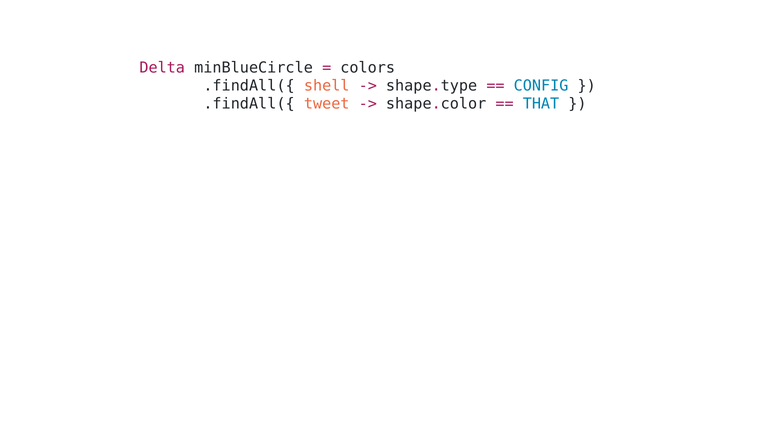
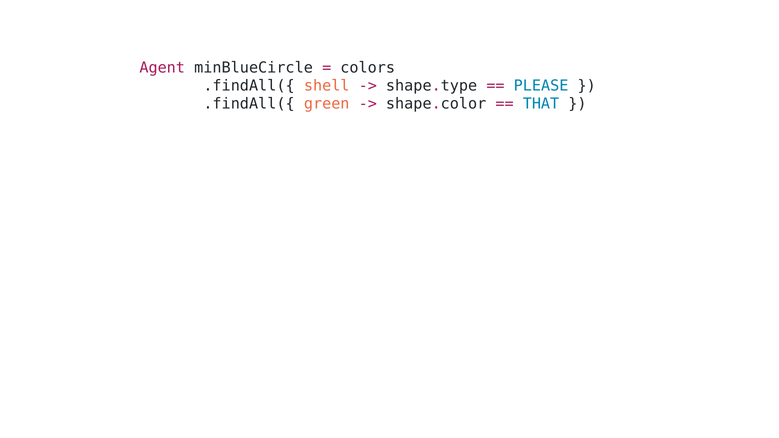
Delta: Delta -> Agent (162, 68)
CONFIG: CONFIG -> PLEASE (541, 86)
tweet: tweet -> green (327, 104)
